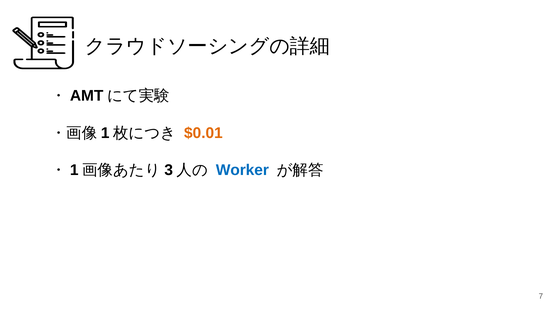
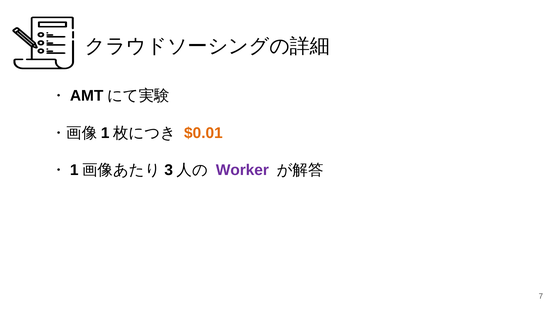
Worker colour: blue -> purple (242, 170)
